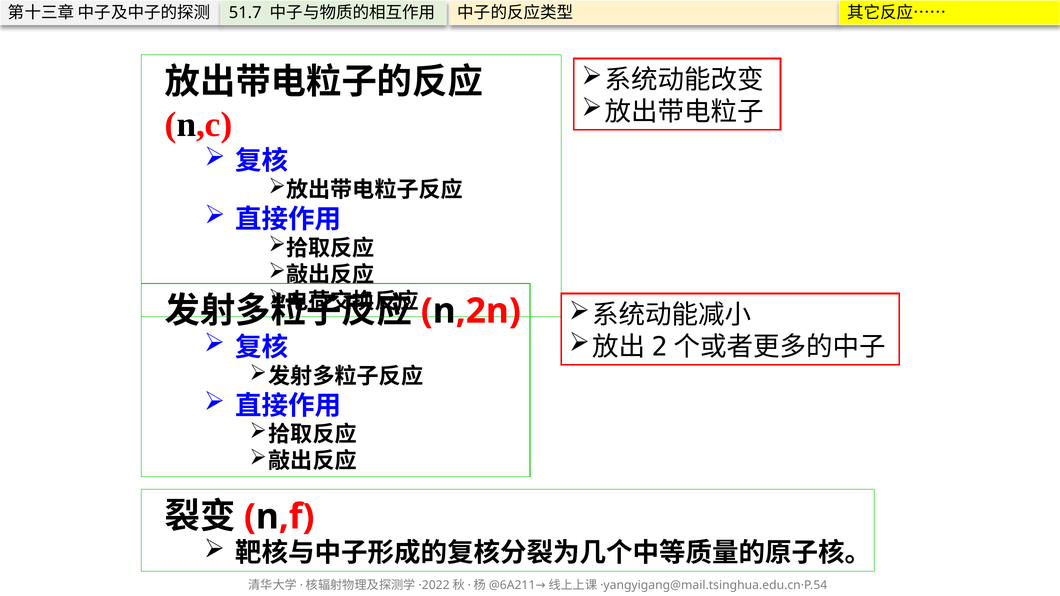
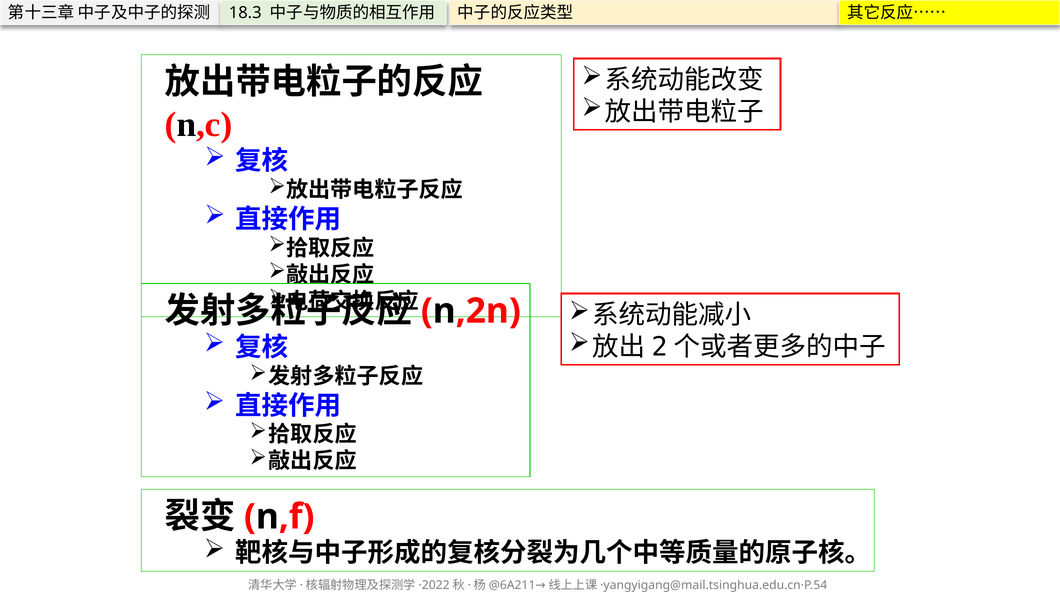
51.7: 51.7 -> 18.3 (245, 13)
